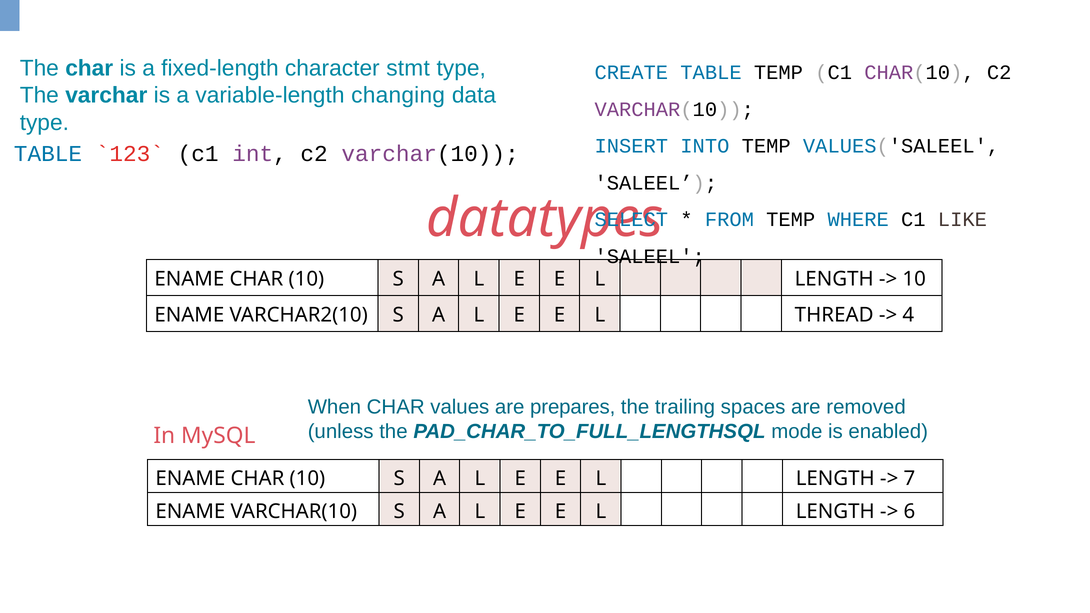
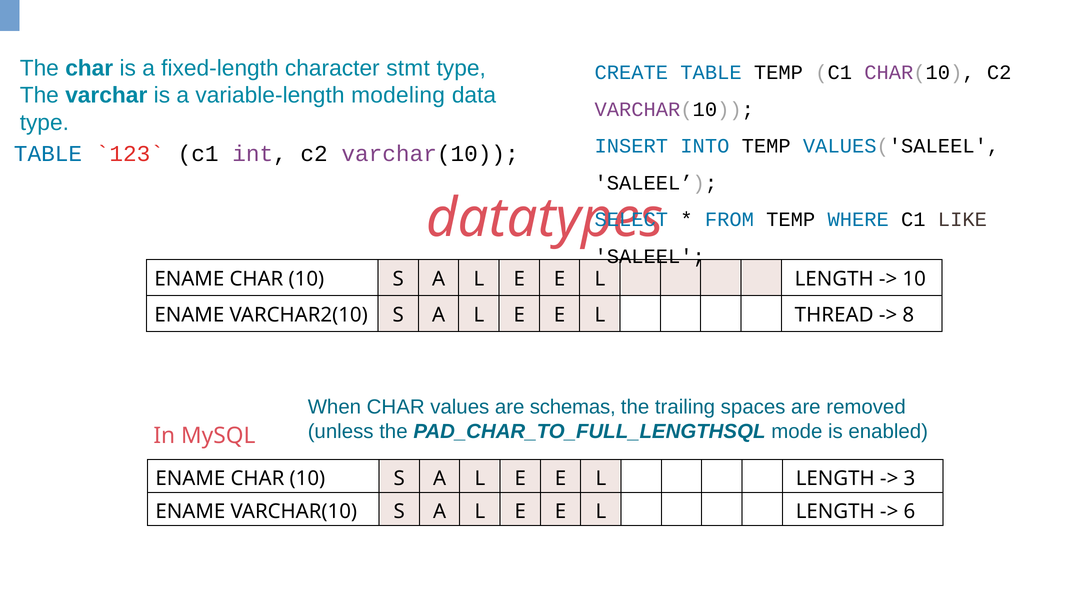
changing: changing -> modeling (398, 95)
4: 4 -> 8 (908, 315)
prepares: prepares -> schemas (573, 407)
7: 7 -> 3 (909, 479)
